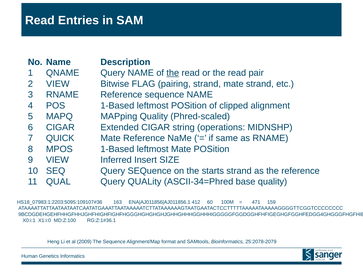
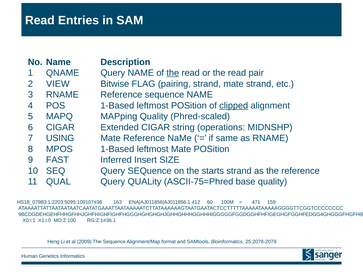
clipped underline: none -> present (234, 106)
QUICK: QUICK -> USING (60, 138)
9 VIEW: VIEW -> FAST (57, 160)
ASCII-34=Phred: ASCII-34=Phred -> ASCII-75=Phred (199, 182)
